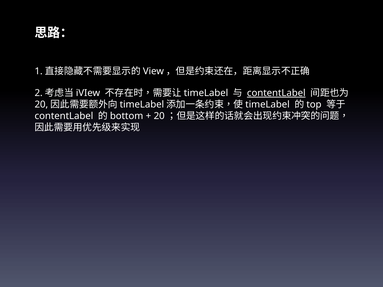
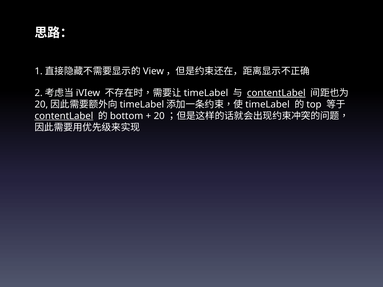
contentLabel underline: none -> present (64, 116)
